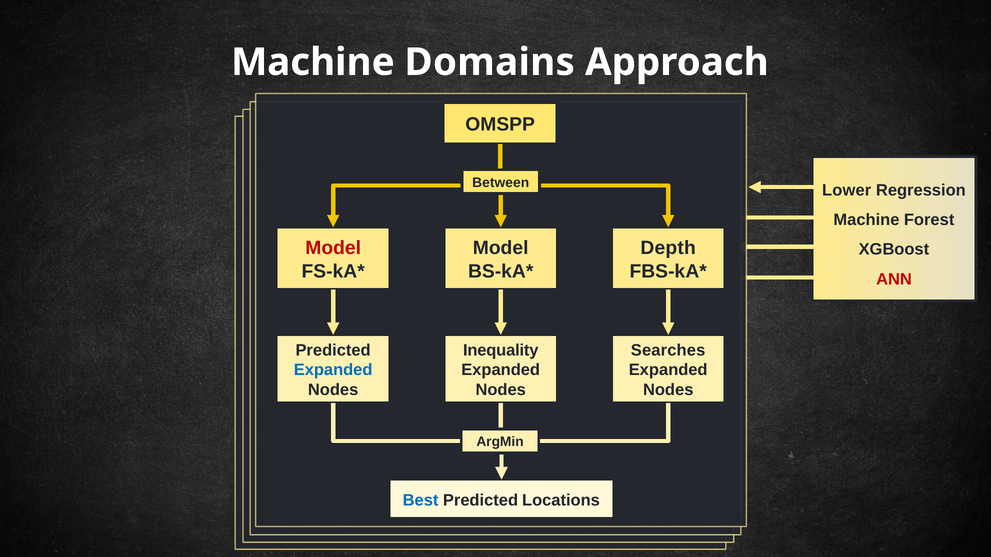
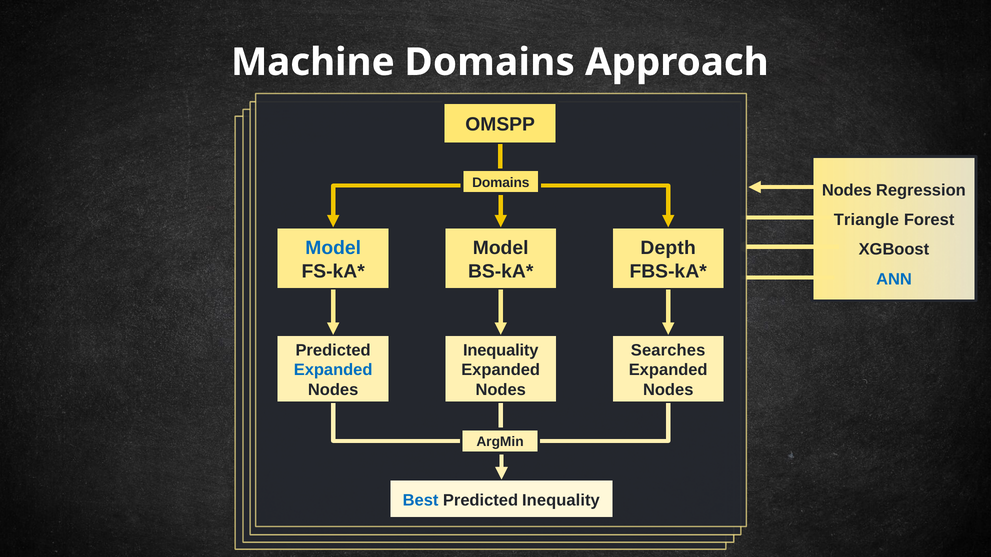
Between: Between -> Domains (501, 183)
Lower: Lower -> Nodes (847, 190)
Machine: Machine -> Triangle (866, 220)
Model colour: red -> blue (333, 248)
ANN colour: red -> blue (894, 279)
Predicted Locations: Locations -> Inequality (561, 501)
